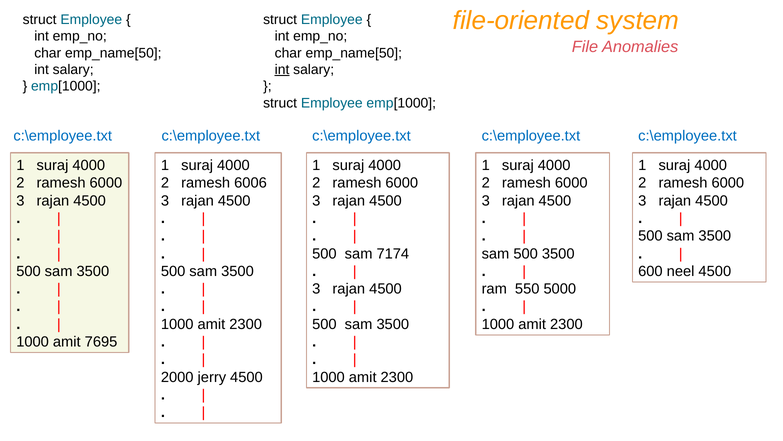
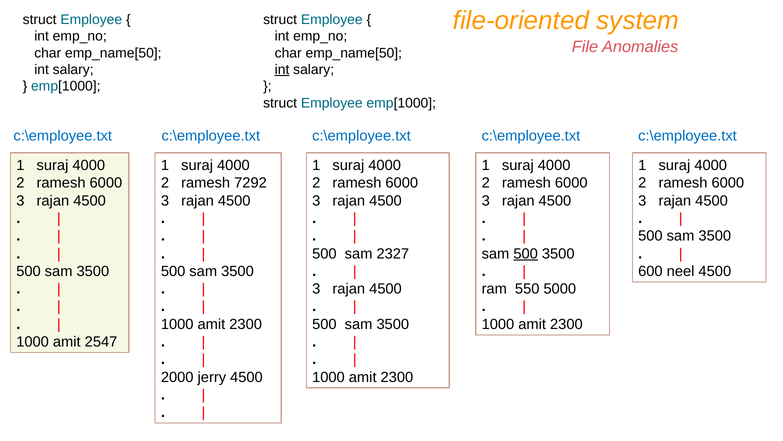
6006: 6006 -> 7292 (251, 183)
7174: 7174 -> 2327 (393, 253)
500 underline: none -> present (526, 253)
7695: 7695 -> 2547 (101, 341)
